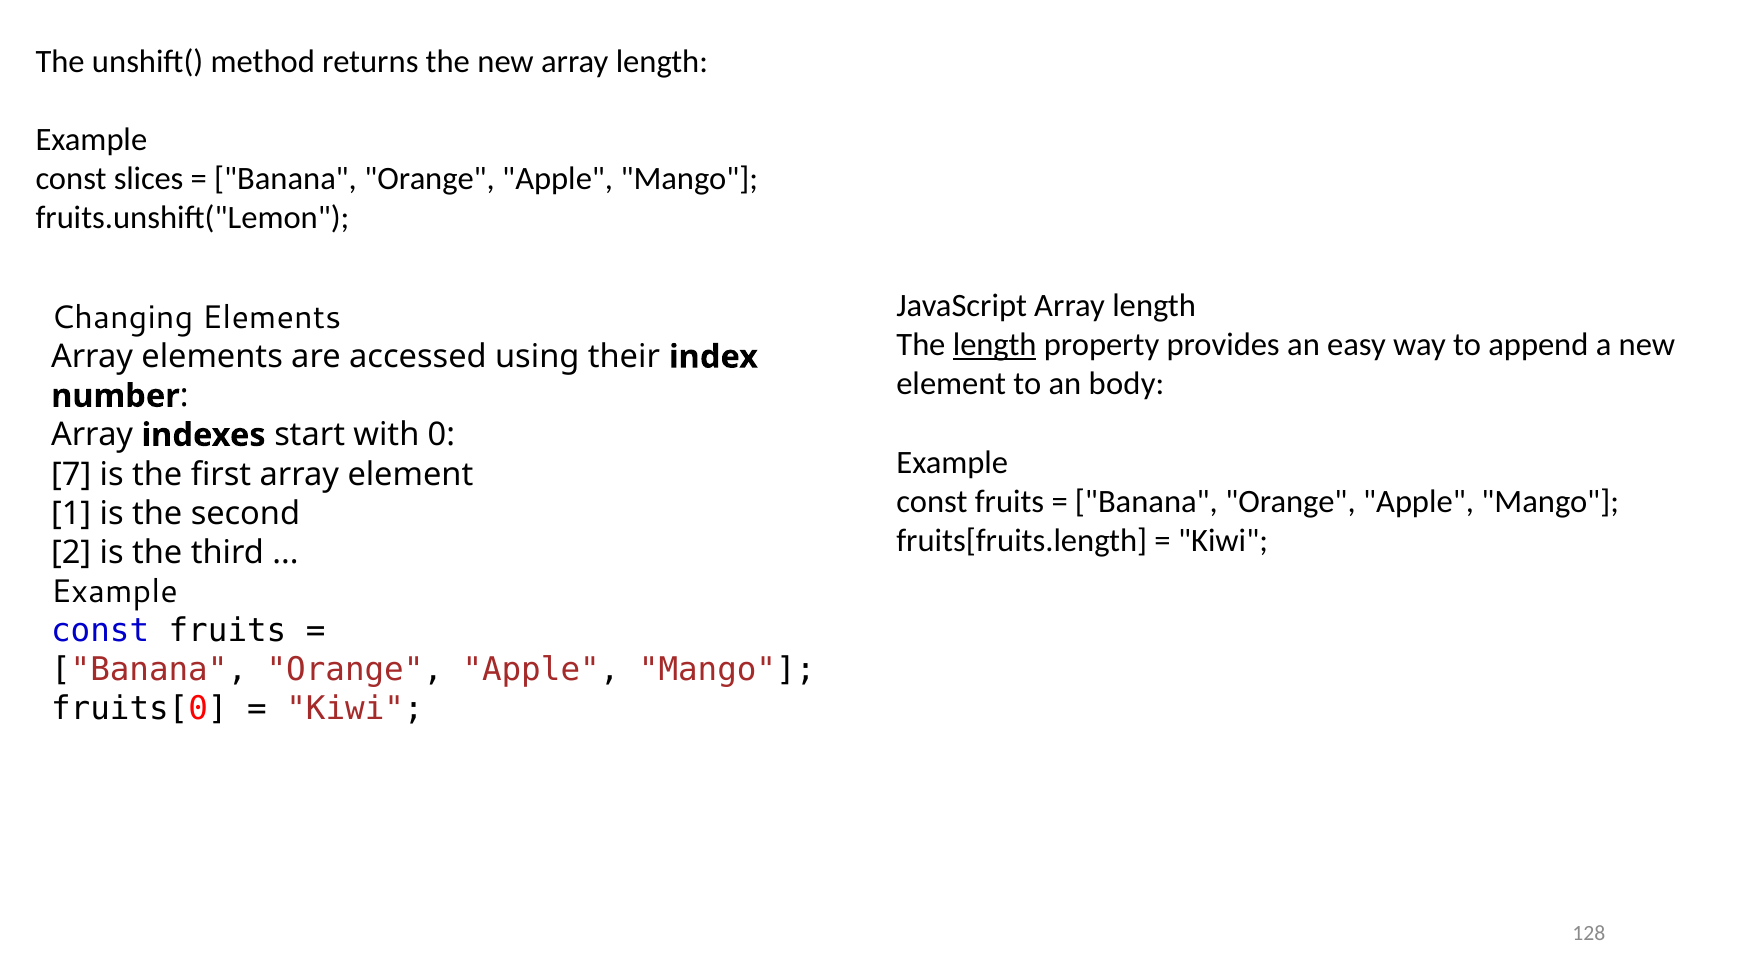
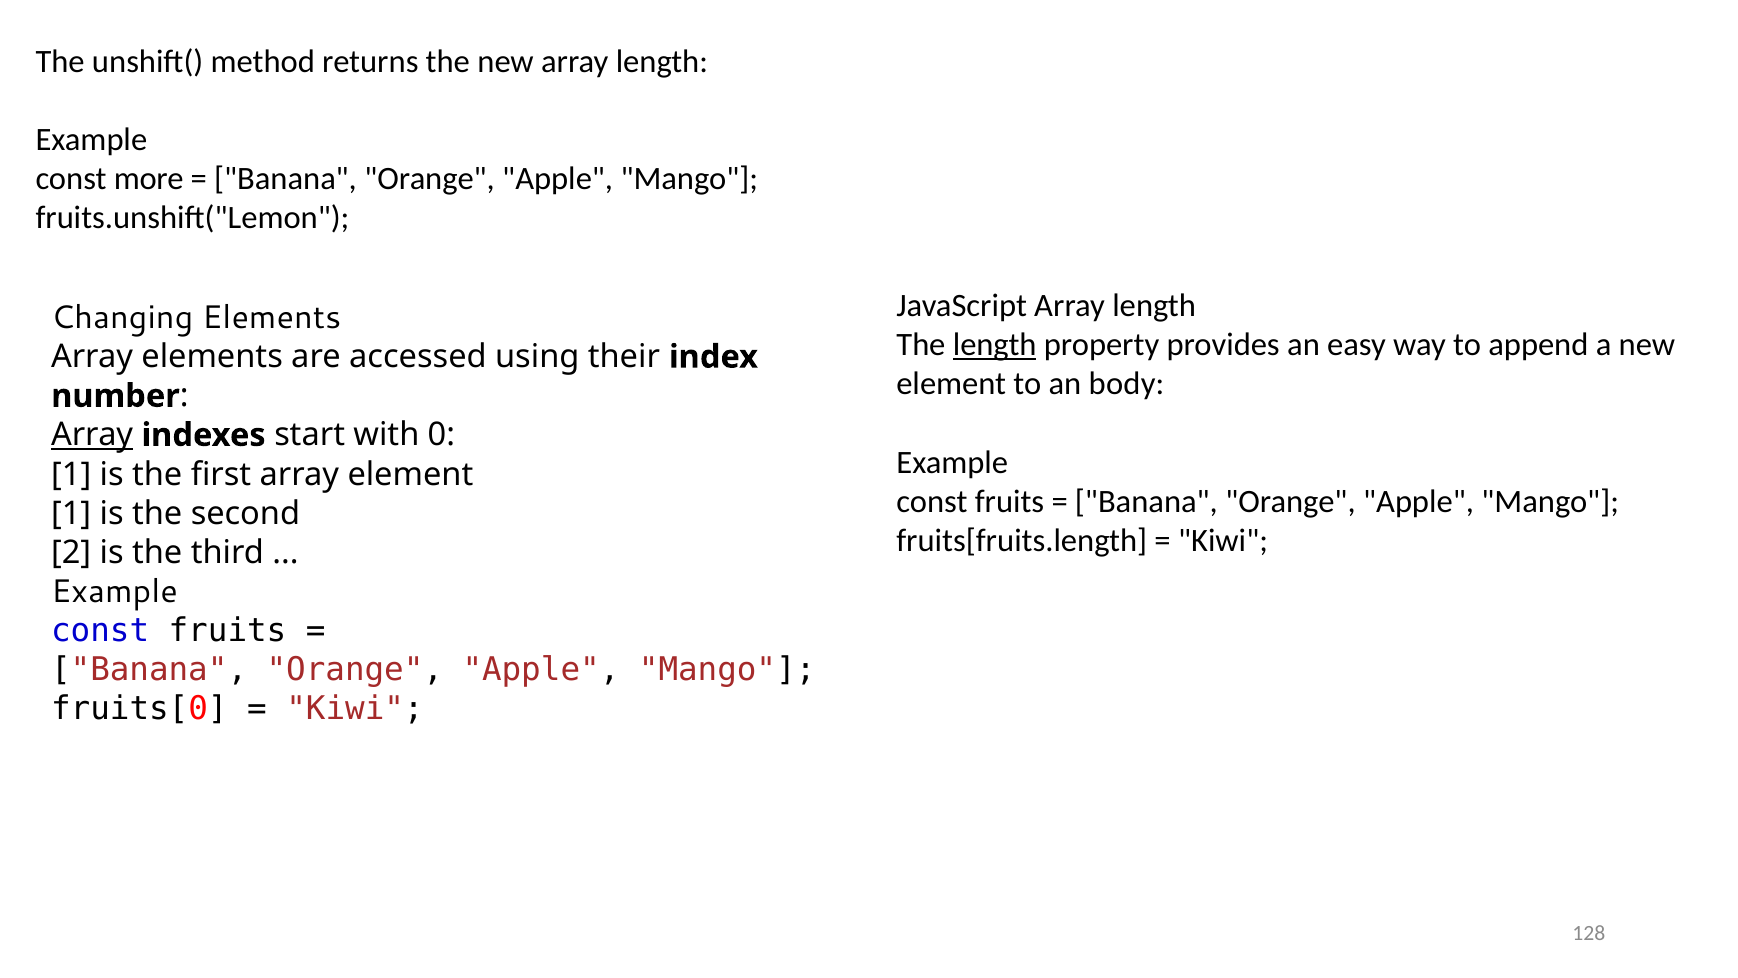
slices: slices -> more (149, 179)
Array underline: none -> present (92, 435)
7: 7 -> 1 (71, 474)
